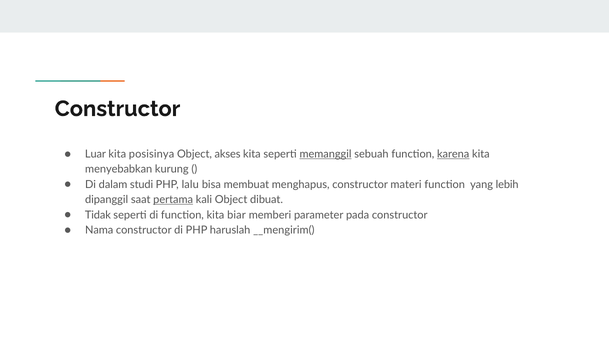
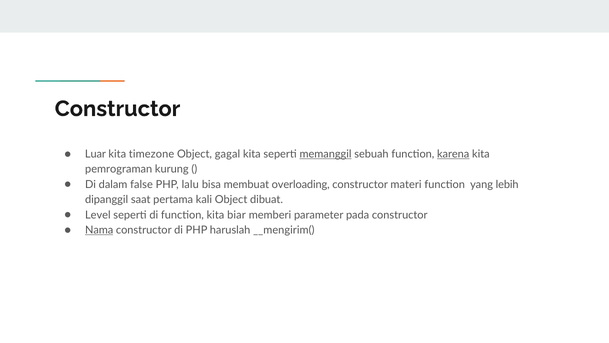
posisinya: posisinya -> timezone (152, 154)
akses: akses -> gagal (227, 154)
menyebabkan: menyebabkan -> pemrograman (119, 169)
studi: studi -> false (142, 184)
menghapus: menghapus -> overloading (301, 184)
pertama underline: present -> none (173, 199)
Tidak: Tidak -> Level (98, 215)
Nama underline: none -> present (99, 230)
